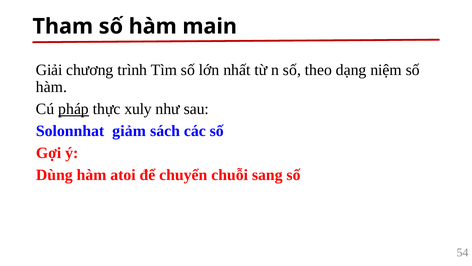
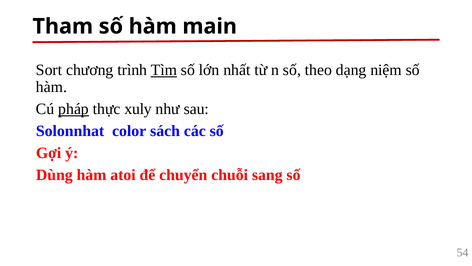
Giải: Giải -> Sort (49, 70)
Tìm underline: none -> present (164, 70)
giảm: giảm -> color (129, 131)
